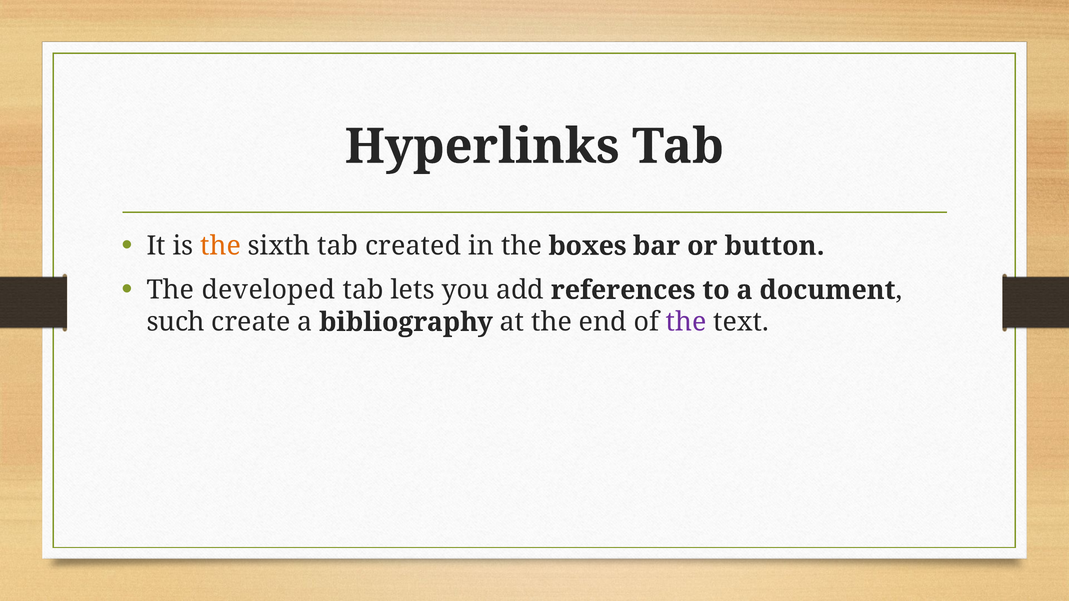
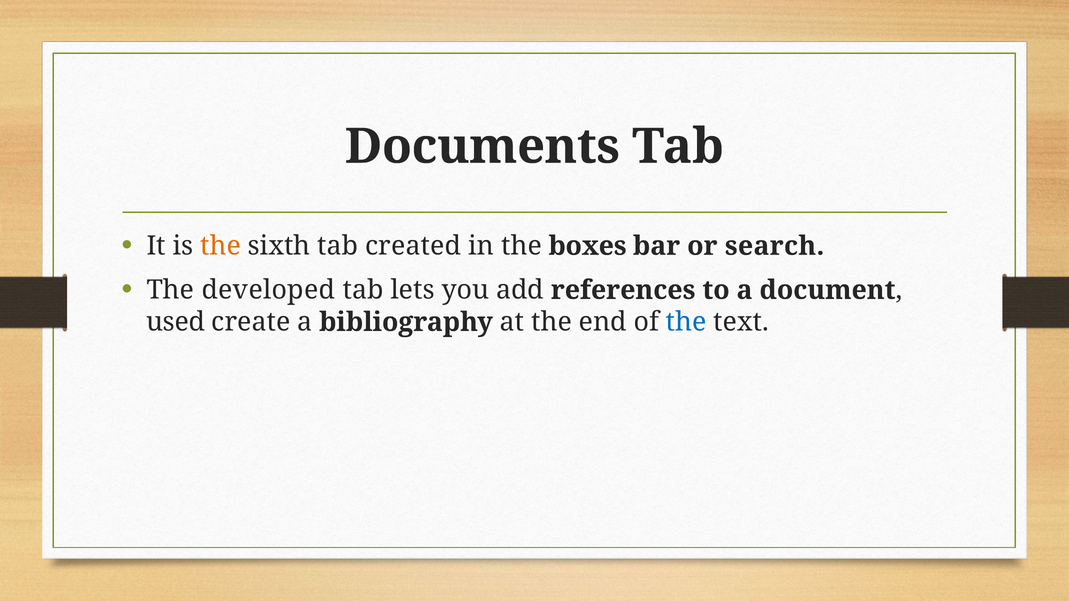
Hyperlinks: Hyperlinks -> Documents (482, 147)
button: button -> search (775, 246)
such: such -> used (176, 322)
the colour: purple -> blue (686, 322)
